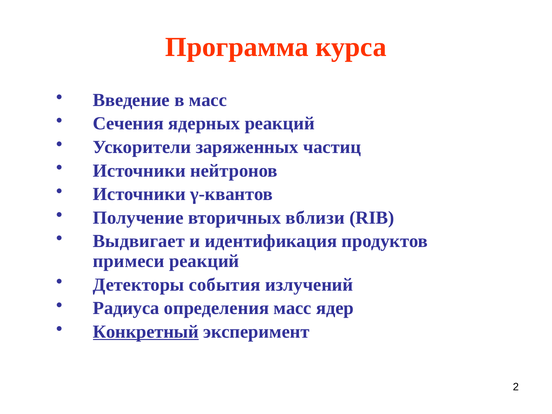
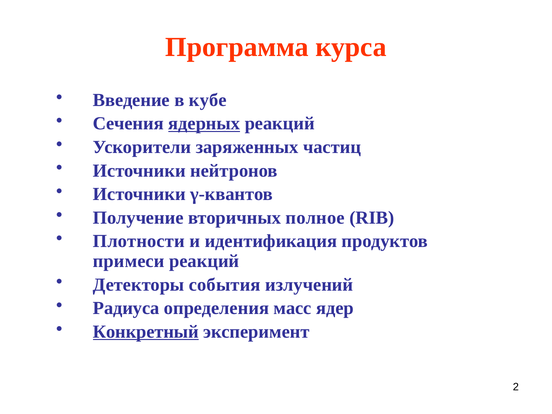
в масс: масс -> кубе (208, 100)
ядерных underline: none -> present (204, 124)
вблизи: вблизи -> полное (315, 218)
Выдвигает: Выдвигает -> Плотности (139, 241)
